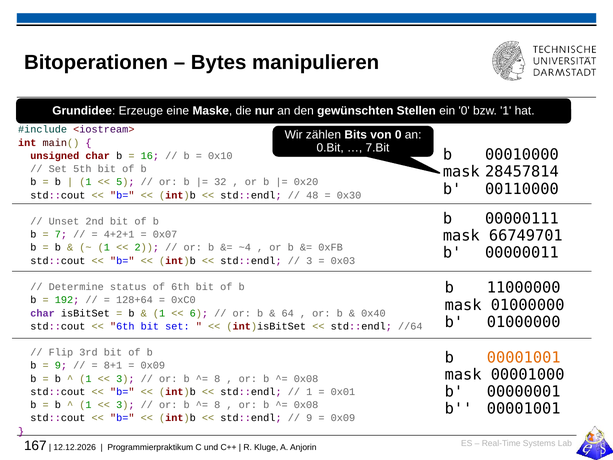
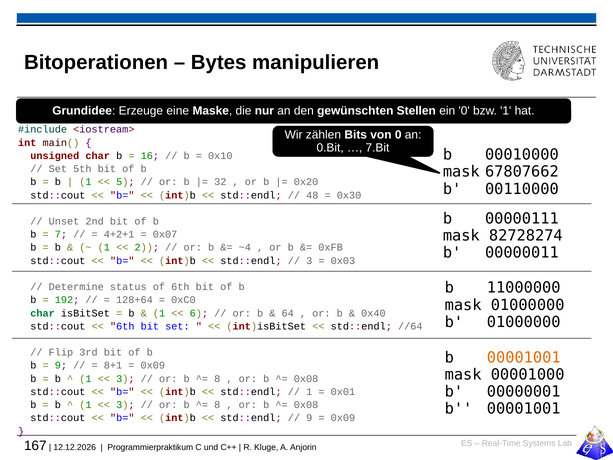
28457814: 28457814 -> 67807662 (522, 172)
66749701: 66749701 -> 82728274 (526, 235)
char colour: purple -> green (43, 313)
